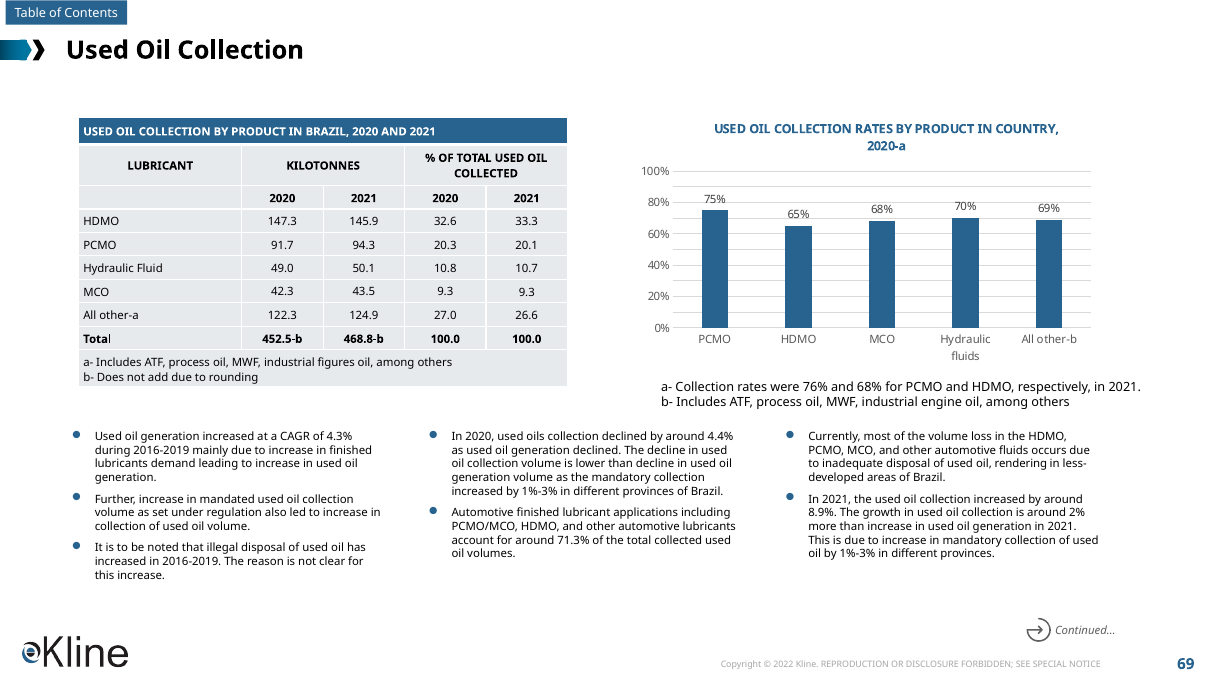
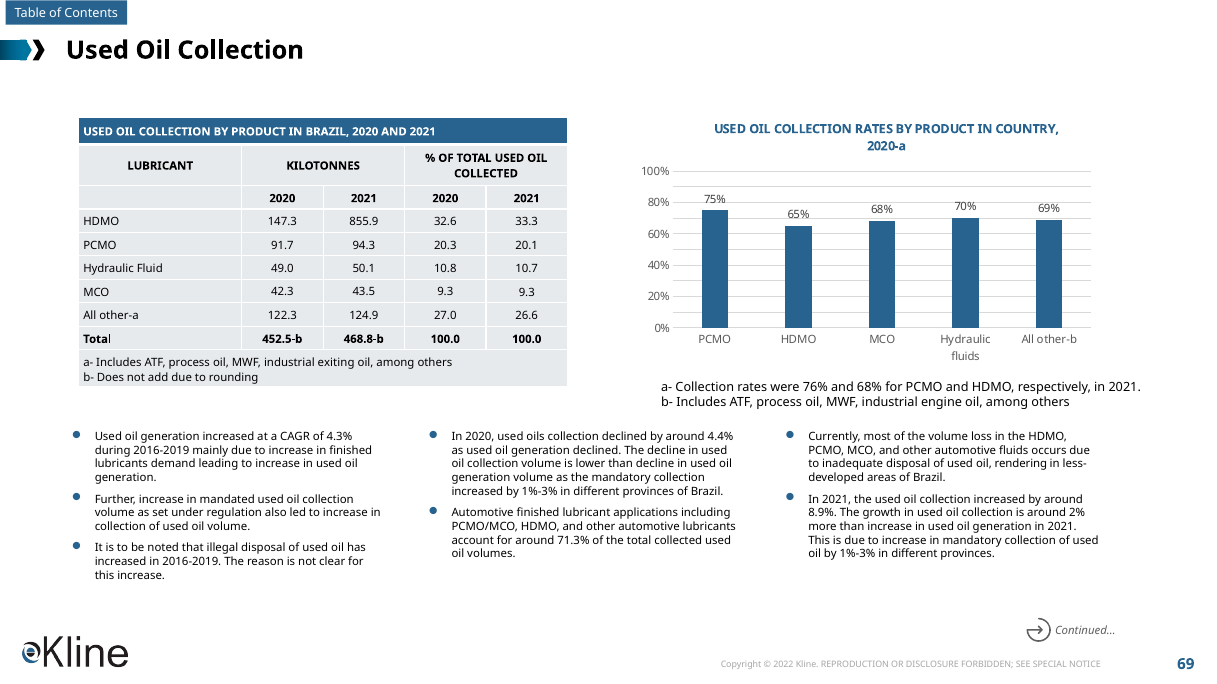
145.9: 145.9 -> 855.9 (364, 222)
figures: figures -> exiting (336, 363)
